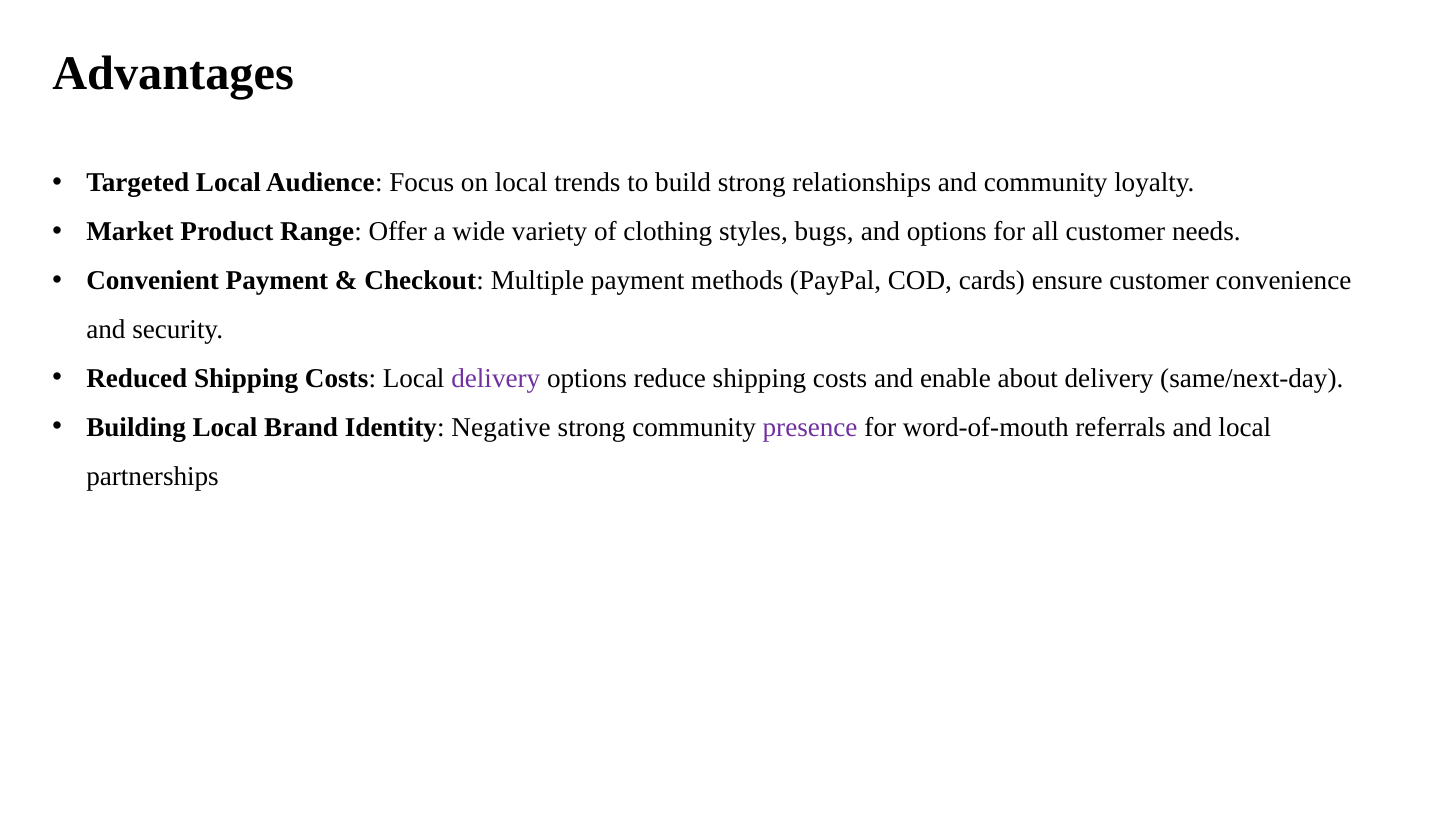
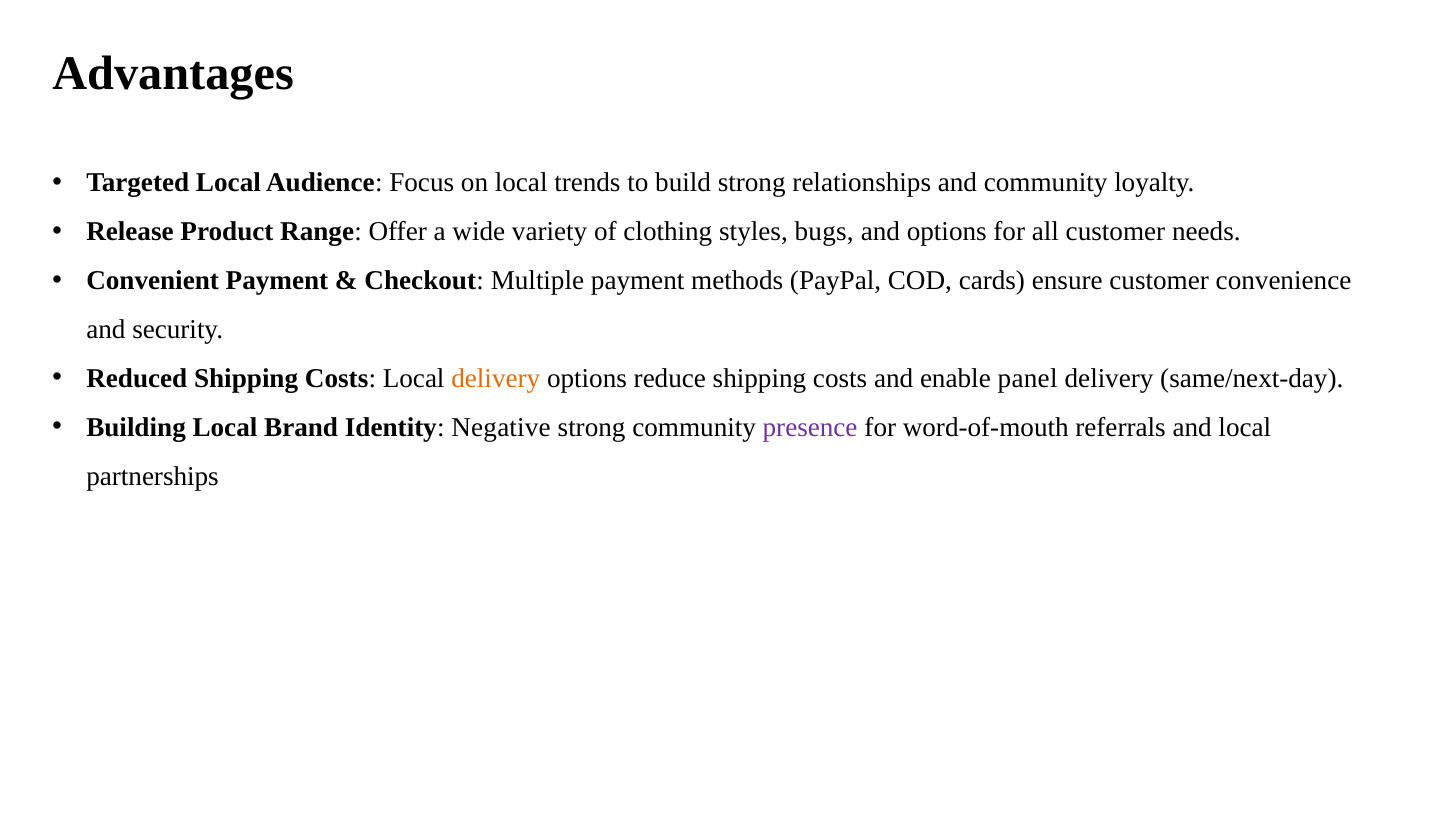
Market: Market -> Release (130, 232)
delivery colour: purple -> orange (496, 378)
about: about -> panel (1028, 378)
